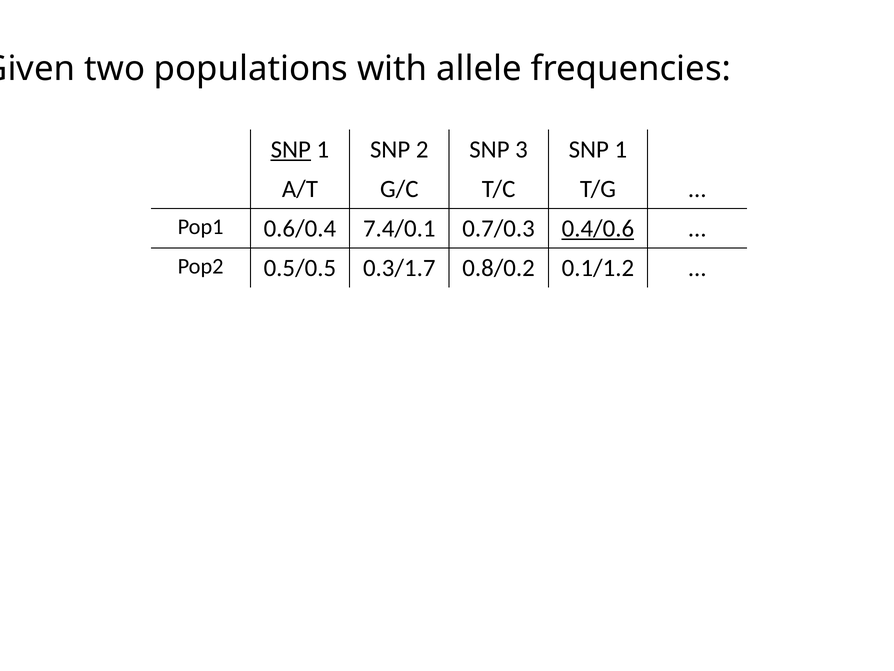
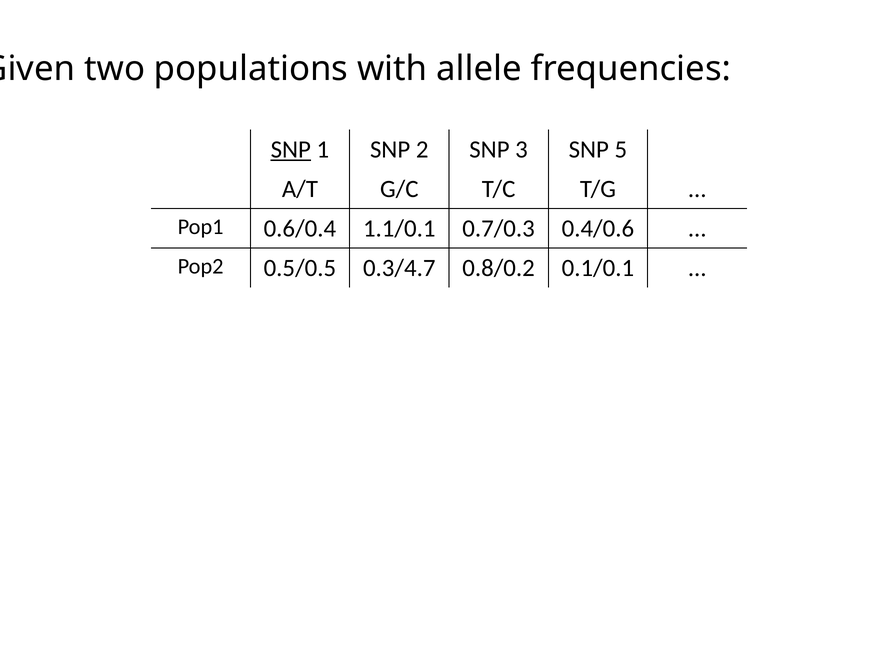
3 SNP 1: 1 -> 5 (621, 150)
7.4/0.1: 7.4/0.1 -> 1.1/0.1 (399, 228)
0.4/0.6 underline: present -> none (598, 228)
0.3/1.7: 0.3/1.7 -> 0.3/4.7 (399, 268)
0.1/1.2: 0.1/1.2 -> 0.1/0.1 (598, 268)
